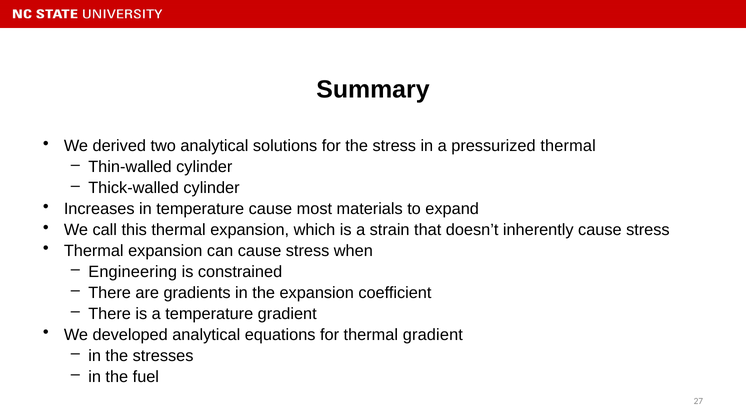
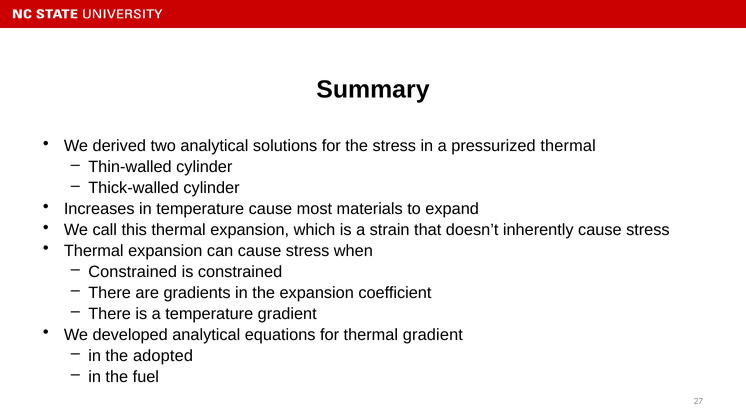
Engineering: Engineering -> Constrained (133, 272)
stresses: stresses -> adopted (163, 356)
